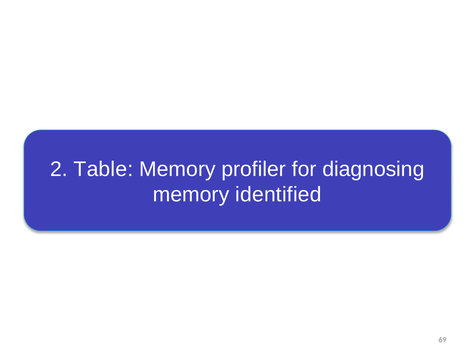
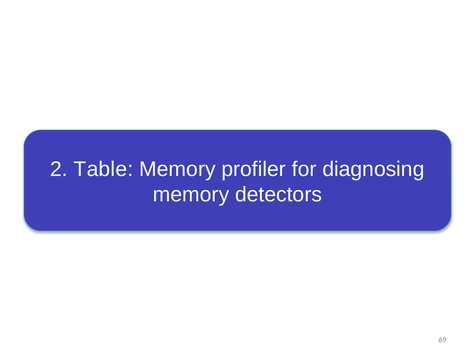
identified: identified -> detectors (279, 195)
